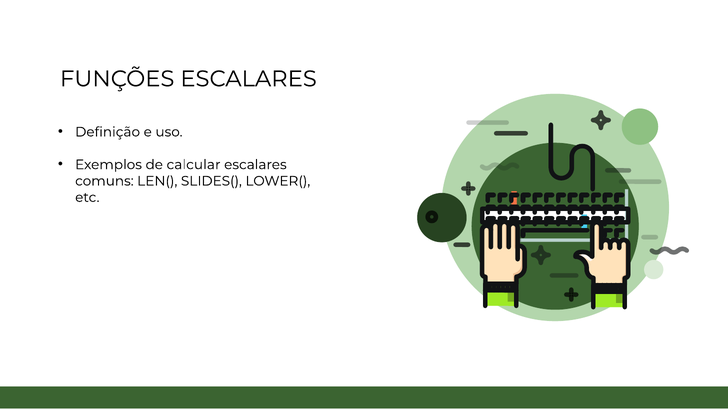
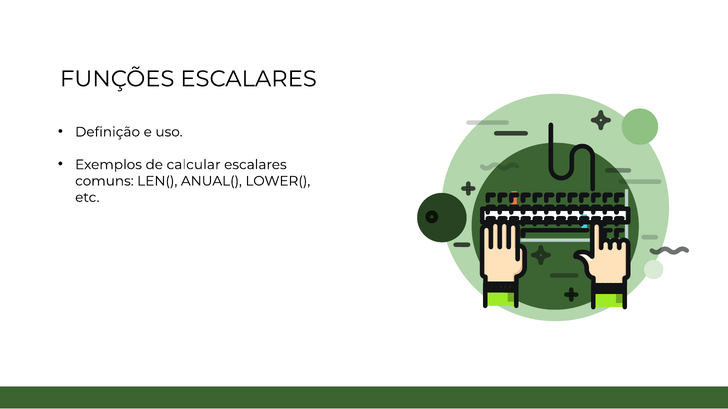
SLIDES(: SLIDES( -> ANUAL( (211, 181)
